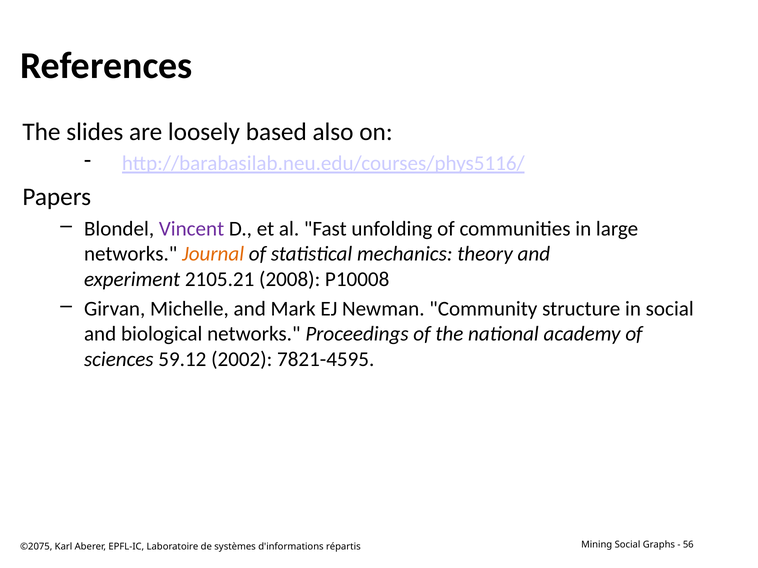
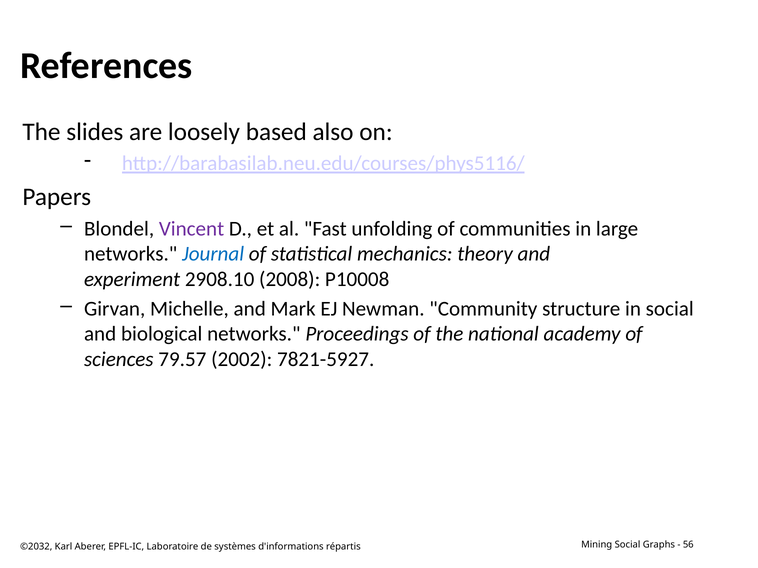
Journal colour: orange -> blue (213, 254)
2105.21: 2105.21 -> 2908.10 (220, 280)
59.12: 59.12 -> 79.57 (182, 360)
7821-4595: 7821-4595 -> 7821-5927 (326, 360)
©2075: ©2075 -> ©2032 (36, 547)
